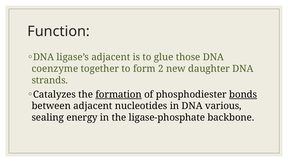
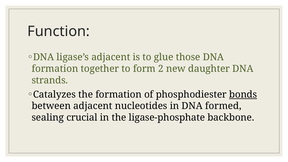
coenzyme: coenzyme -> formation (55, 69)
formation underline: present -> none (119, 94)
various: various -> formed (223, 106)
energy: energy -> crucial (82, 118)
